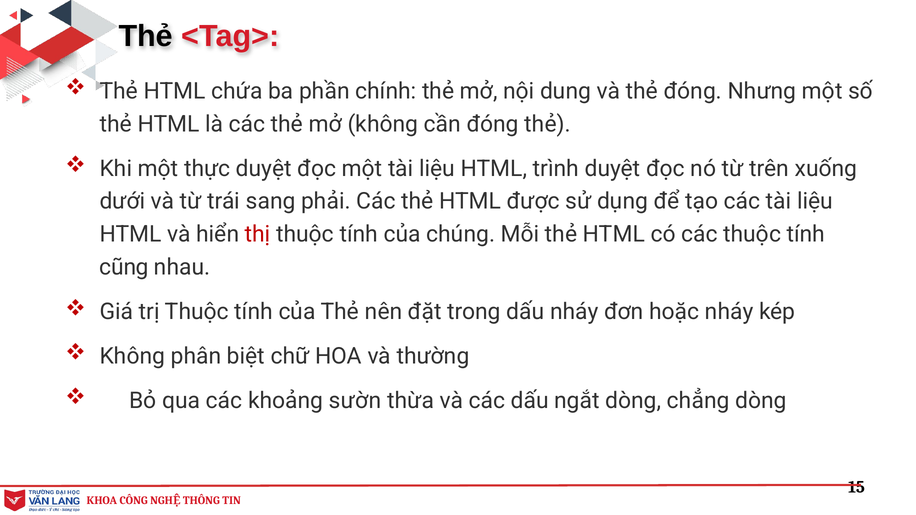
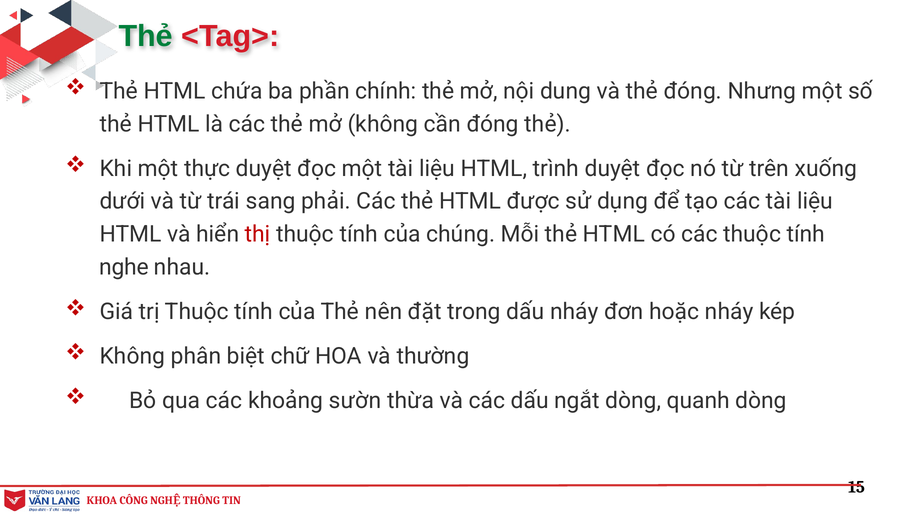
Thẻ colour: black -> green (146, 36)
cũng: cũng -> nghe (124, 267)
chẳng: chẳng -> quanh (698, 401)
